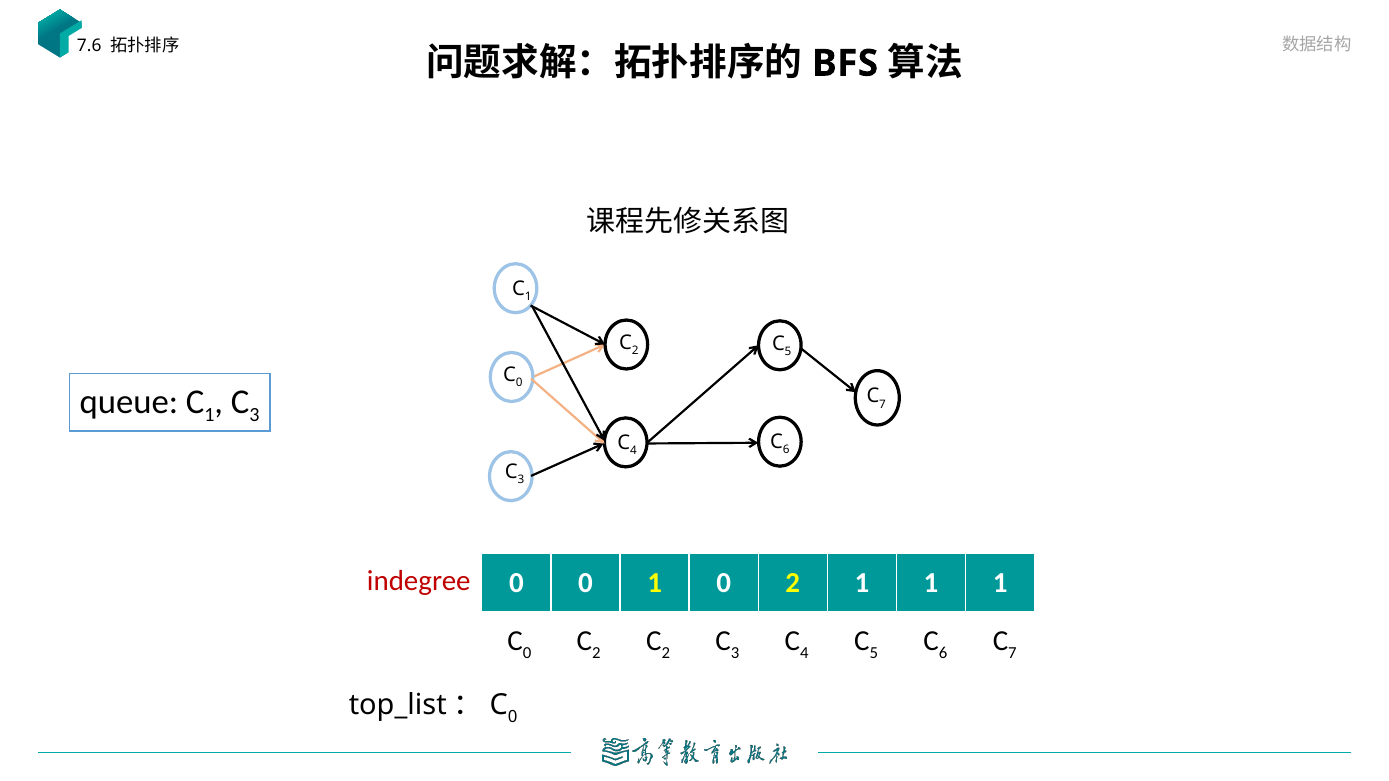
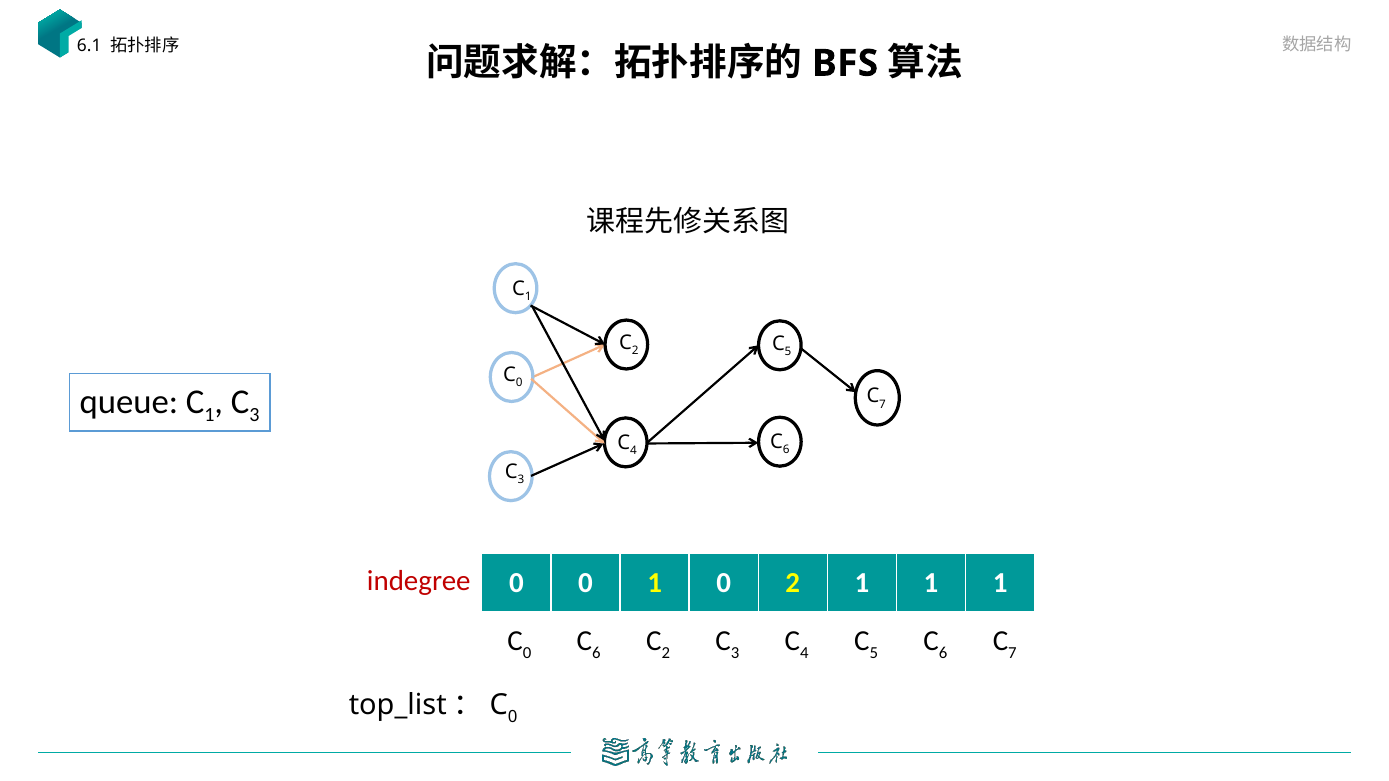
7.6: 7.6 -> 6.1 (89, 45)
2: 2 -> 6 (596, 653)
